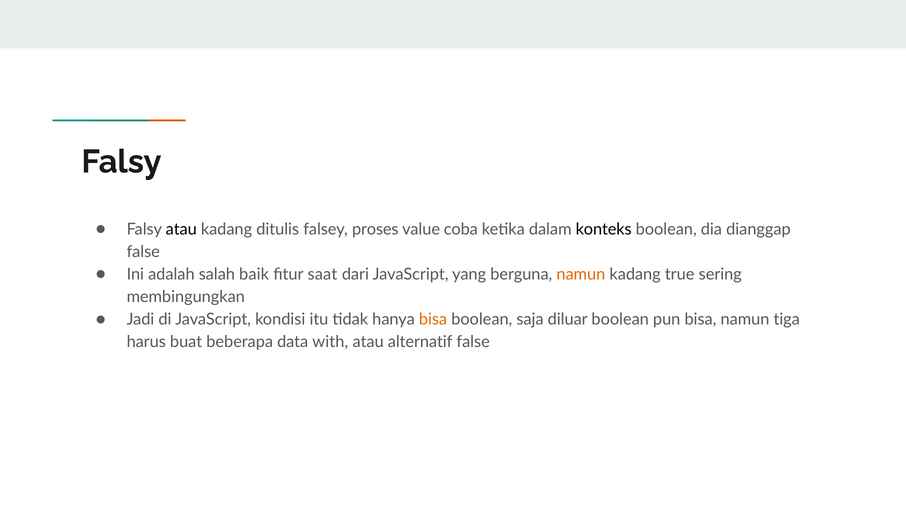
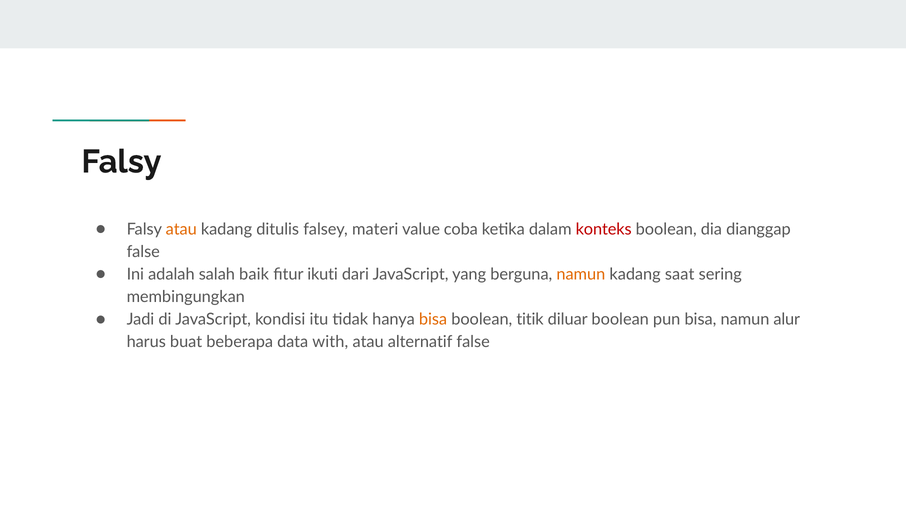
atau colour: black -> orange (181, 229)
proses: proses -> materi (375, 229)
konteks colour: black -> red (604, 229)
saat: saat -> ikuti (323, 274)
true: true -> saat (680, 274)
saja: saja -> titik (530, 319)
tiga: tiga -> alur (787, 319)
